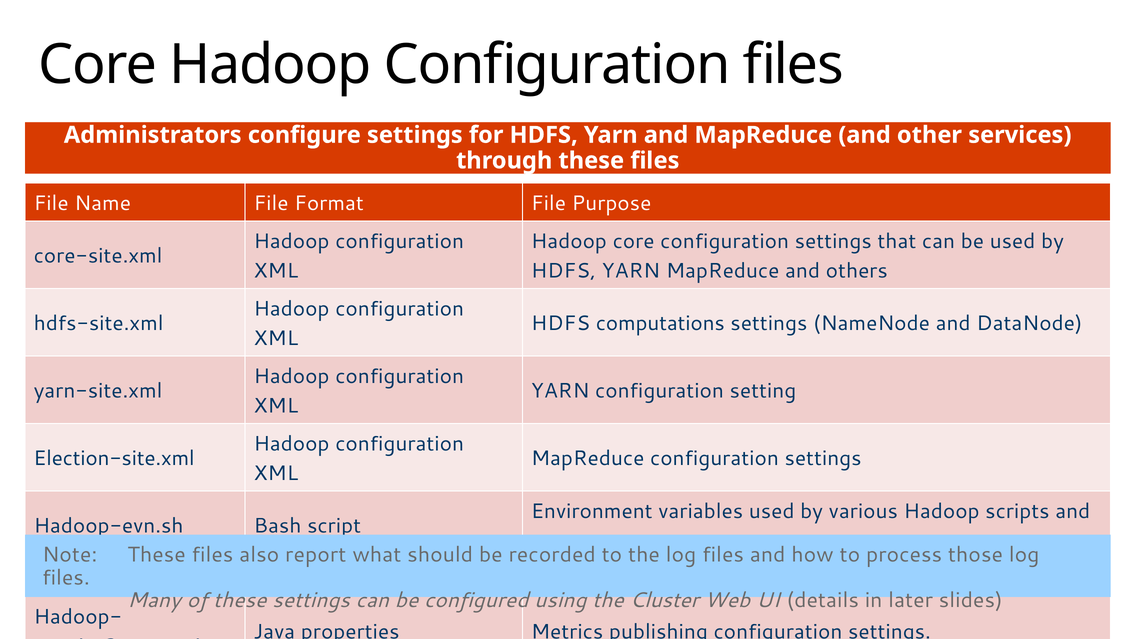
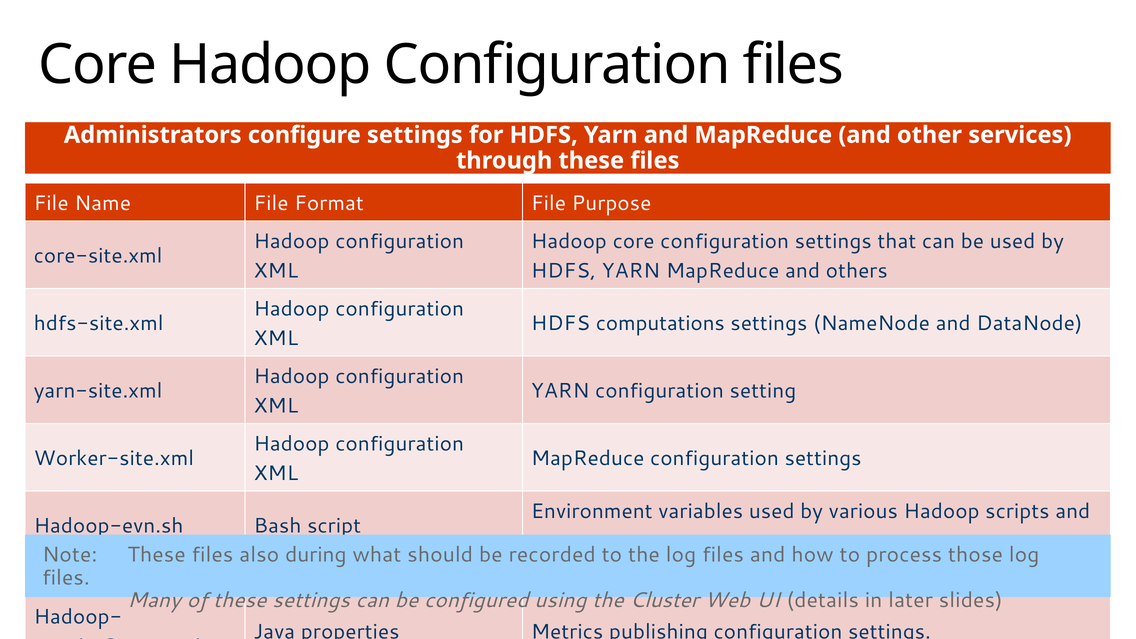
Election-site.xml: Election-site.xml -> Worker-site.xml (114, 458)
report: report -> during (316, 554)
